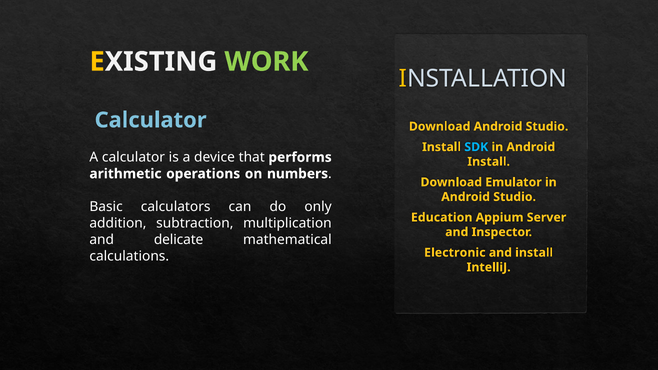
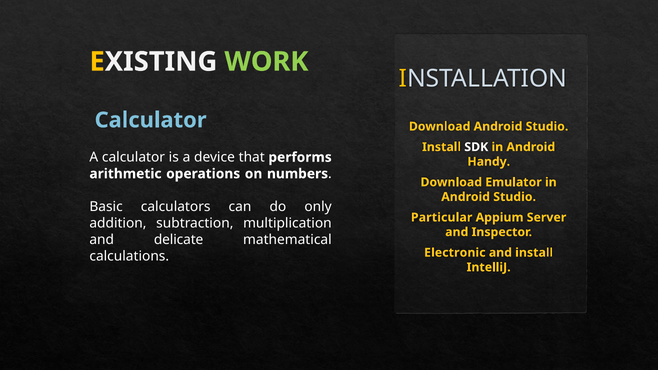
SDK colour: light blue -> white (476, 147)
Install: Install -> Handy (489, 162)
Education: Education -> Particular (442, 217)
